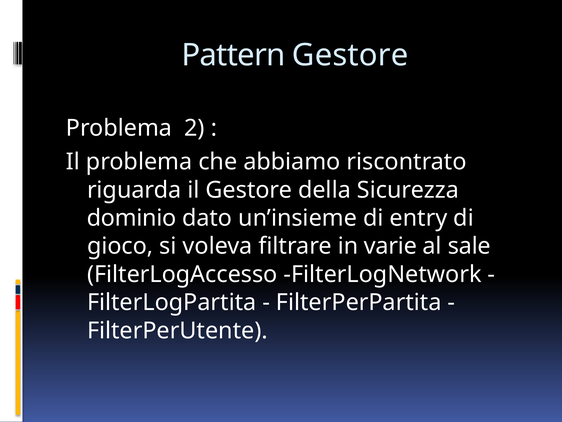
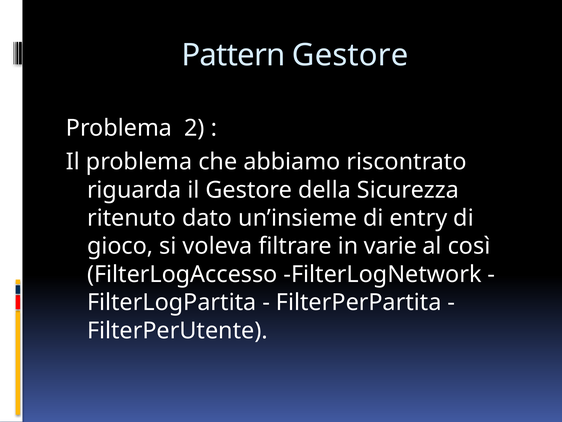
dominio: dominio -> ritenuto (131, 218)
sale: sale -> così (469, 246)
